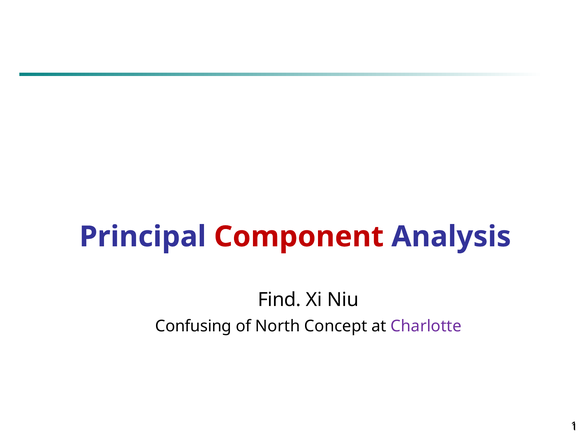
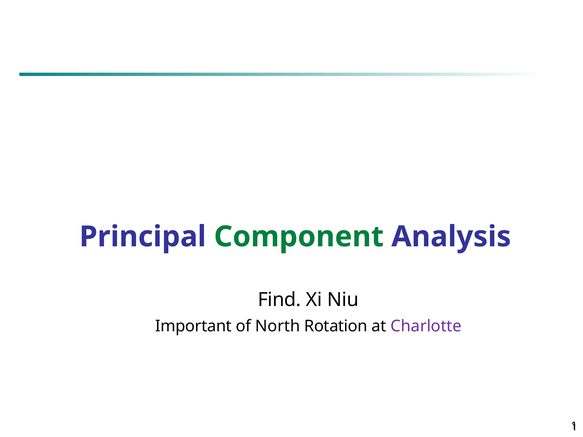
Component colour: red -> green (299, 237)
Confusing: Confusing -> Important (193, 326)
Concept: Concept -> Rotation (336, 326)
